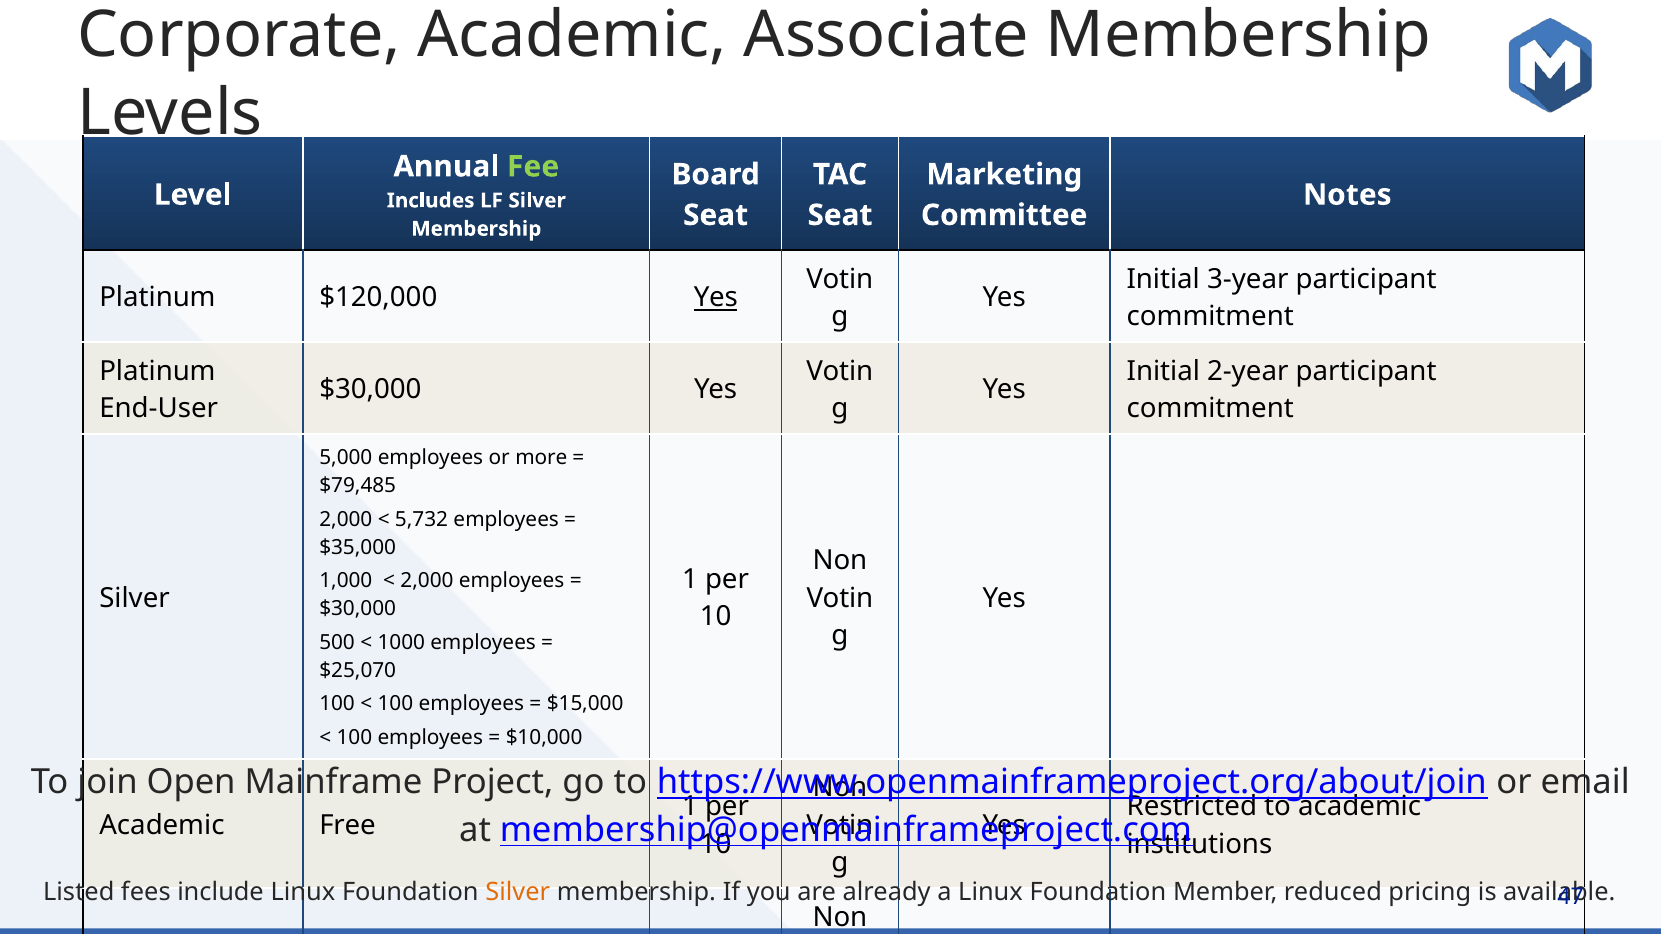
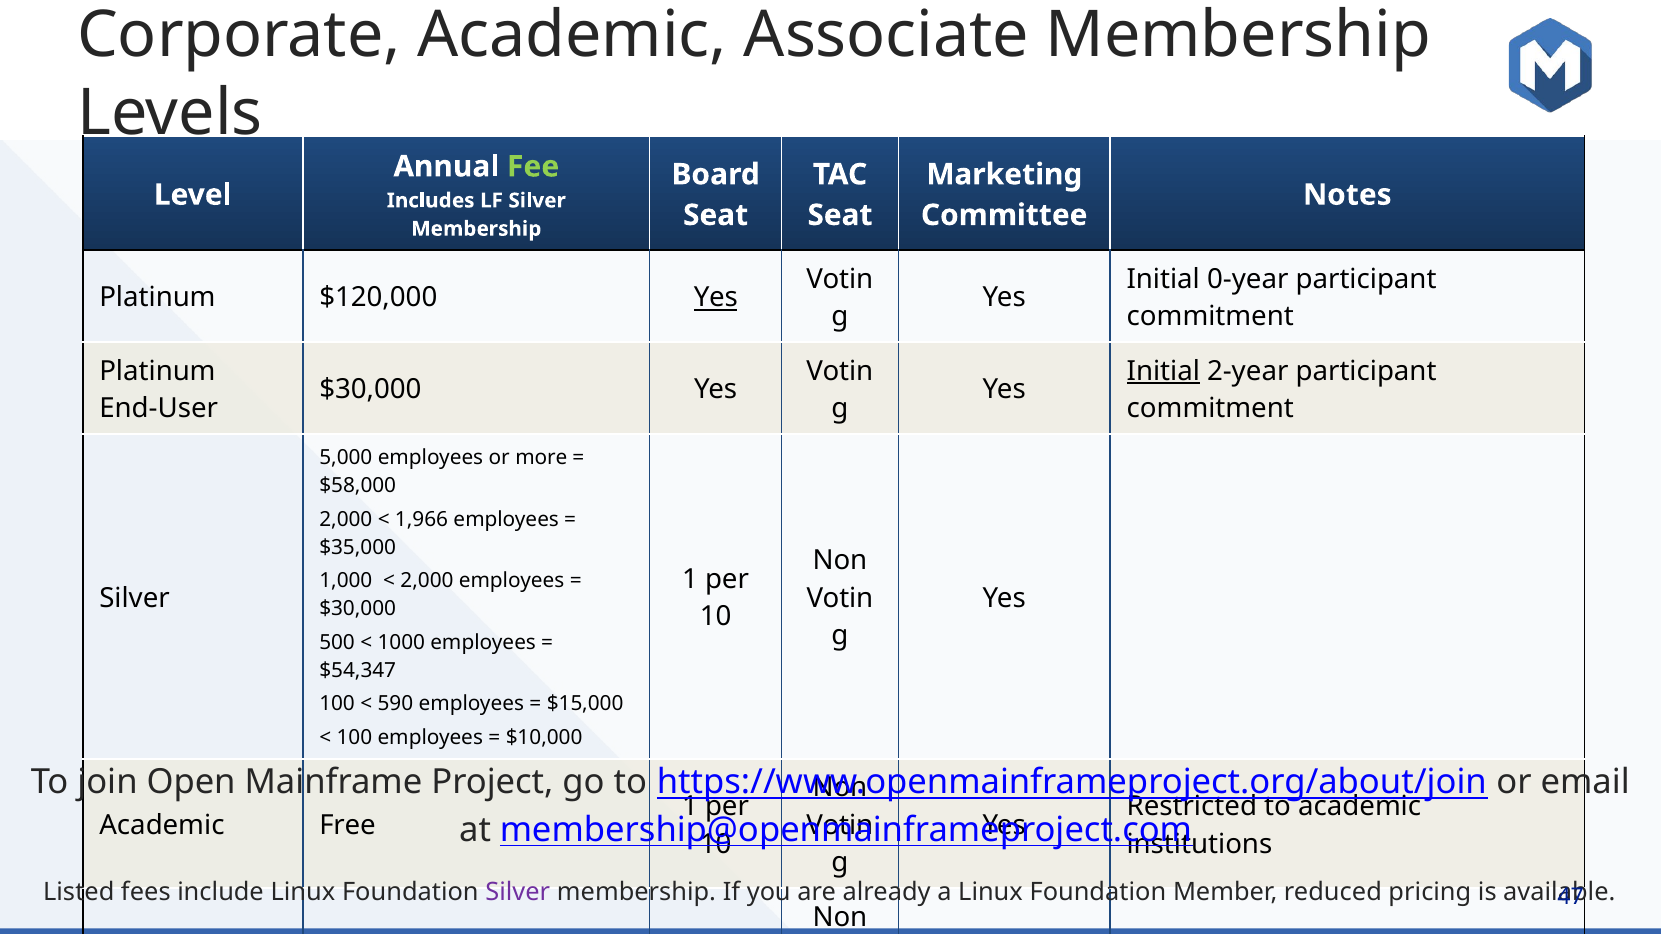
3-year: 3-year -> 0-year (1248, 279)
Initial underline: none -> present (1163, 371)
$79,485: $79,485 -> $58,000 (358, 486)
5,732: 5,732 -> 1,966 (422, 519)
$25,070: $25,070 -> $54,347 (358, 671)
100: 100 -> 590 (395, 704)
Silver colour: orange -> purple (518, 893)
